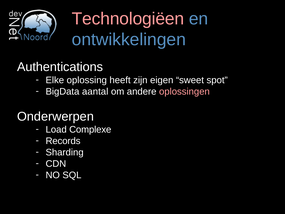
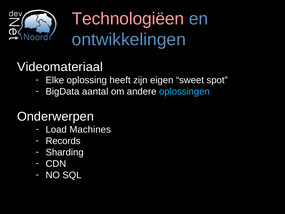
Authentications: Authentications -> Videomateriaal (60, 67)
oplossingen colour: pink -> light blue (184, 91)
Complexe: Complexe -> Machines (90, 129)
